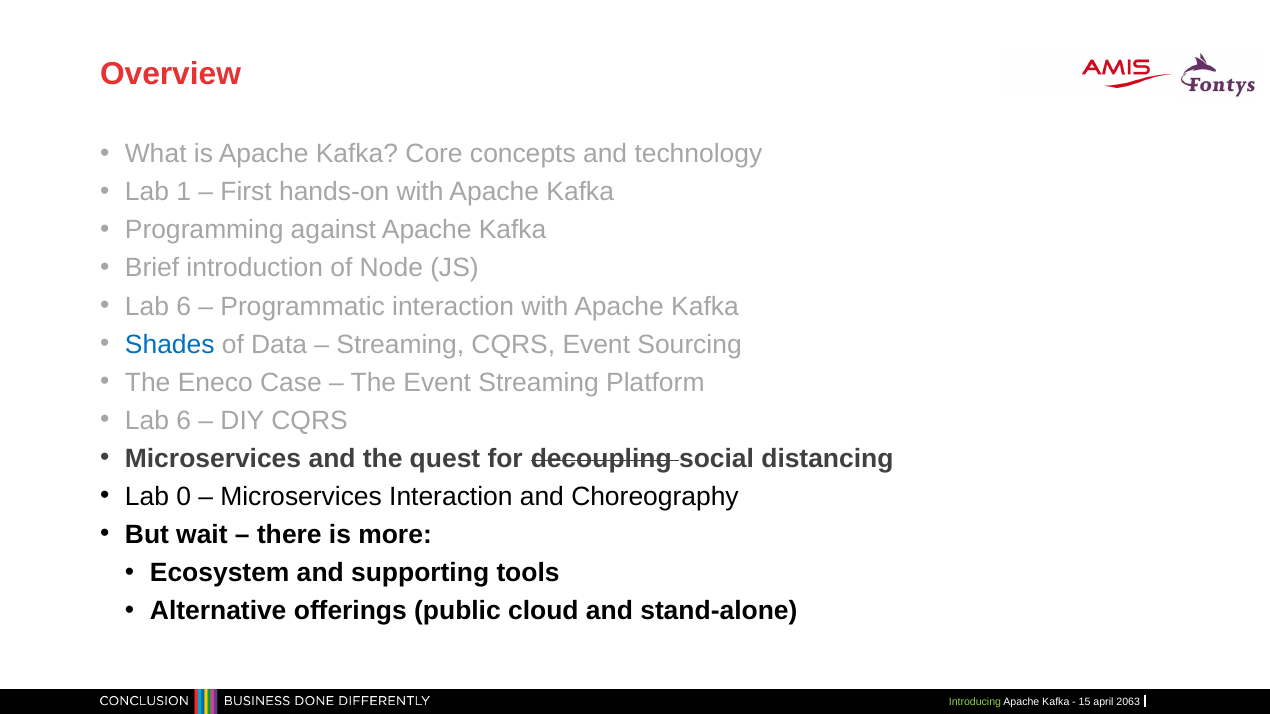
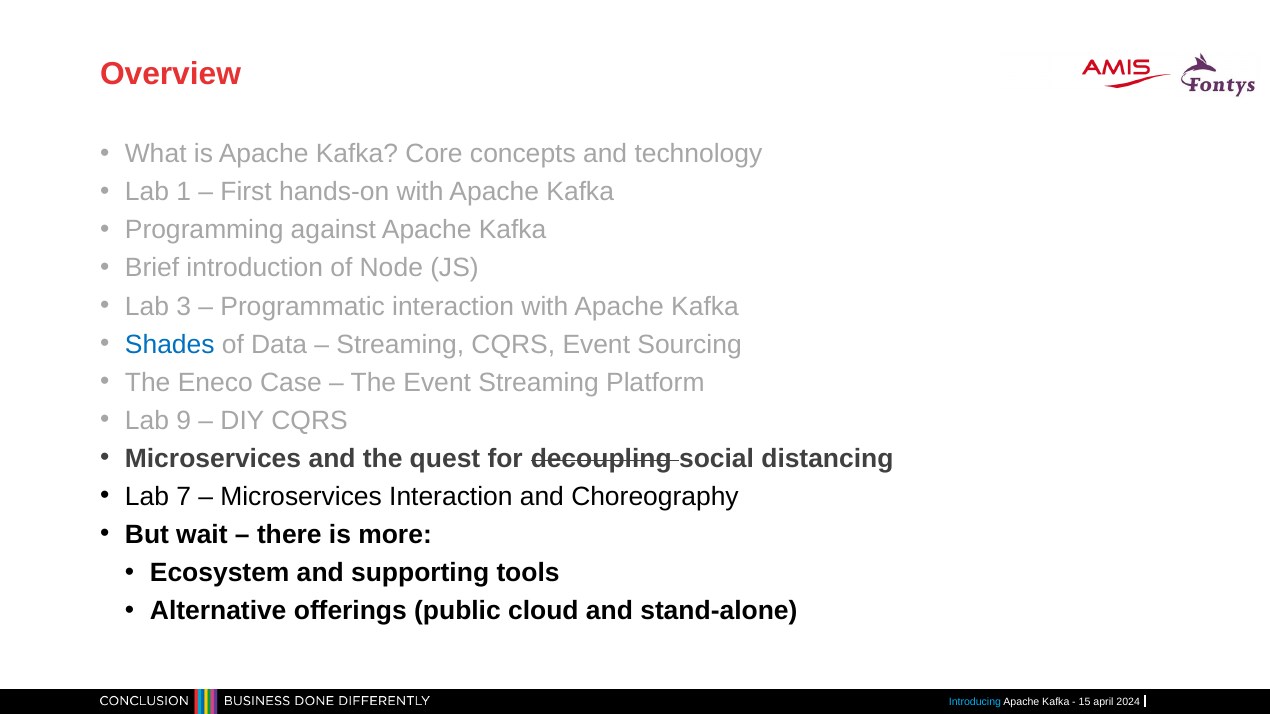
6: 6 -> 3 (184, 306)
6: 6 -> 9 (184, 421)
0: 0 -> 7 (184, 497)
Introducing colour: light green -> light blue (975, 702)
2063: 2063 -> 2024 (1128, 702)
